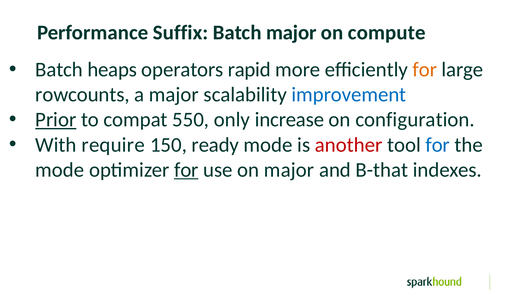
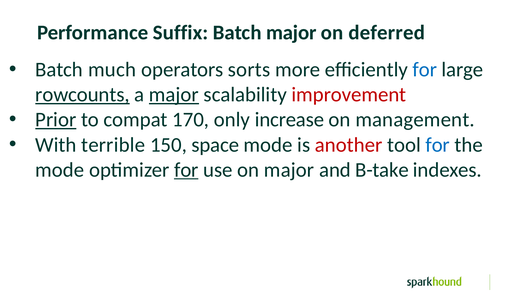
compute: compute -> deferred (387, 33)
heaps: heaps -> much (112, 70)
rapid: rapid -> sorts (249, 70)
for colour: orange -> blue (425, 70)
rowcounts underline: none -> present (82, 95)
major underline: none -> present (174, 95)
improvement colour: blue -> red (349, 95)
550: 550 -> 170 (191, 120)
configuration: configuration -> management (415, 120)
require: require -> terrible (113, 145)
ready: ready -> space (215, 145)
B-that: B-that -> B-take (382, 170)
